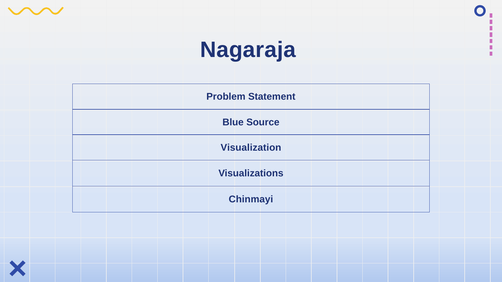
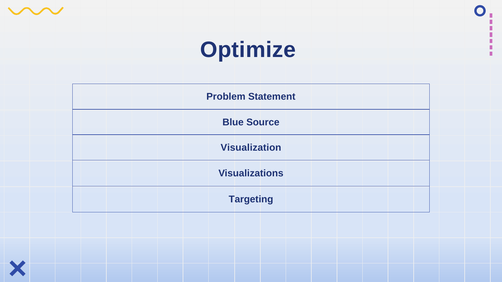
Nagaraja: Nagaraja -> Optimize (248, 50)
Chinmayi: Chinmayi -> Targeting (251, 200)
